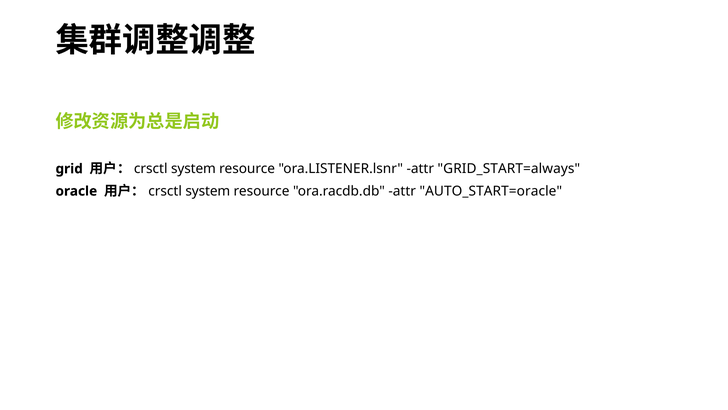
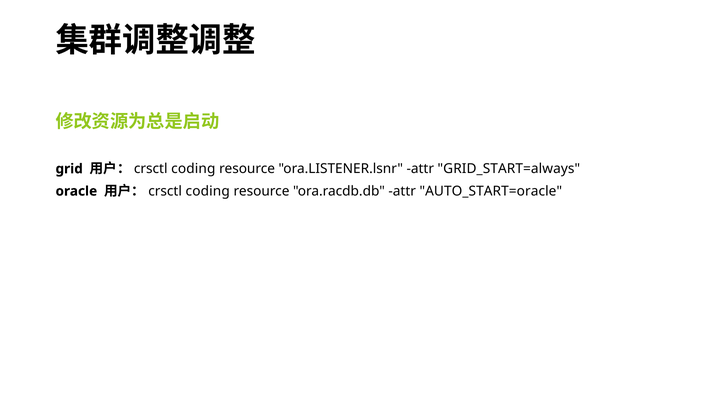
system: system -> coding (193, 169)
system: system -> coding (208, 191)
